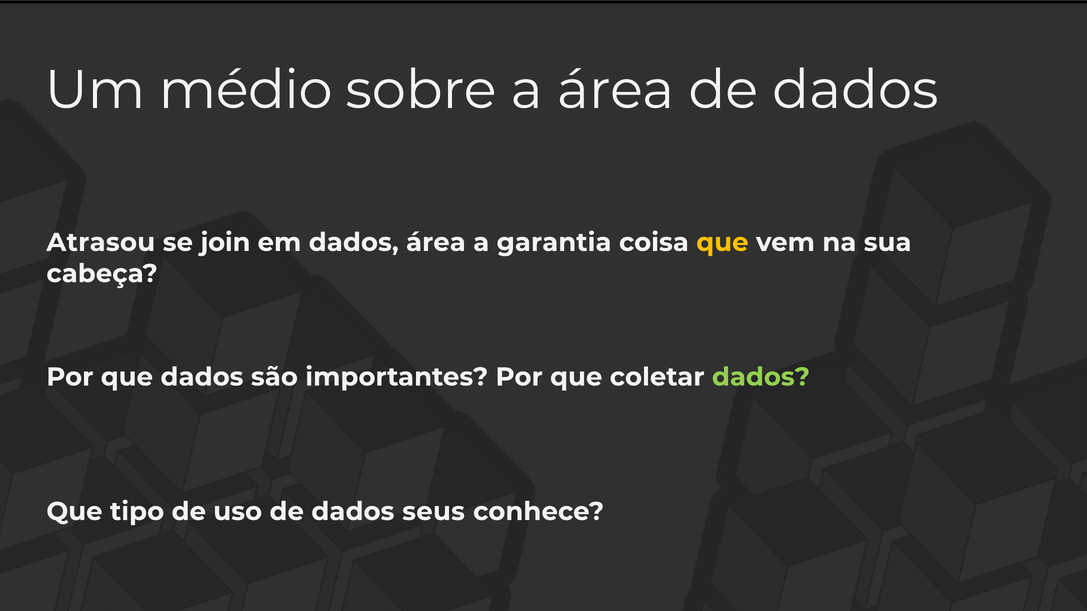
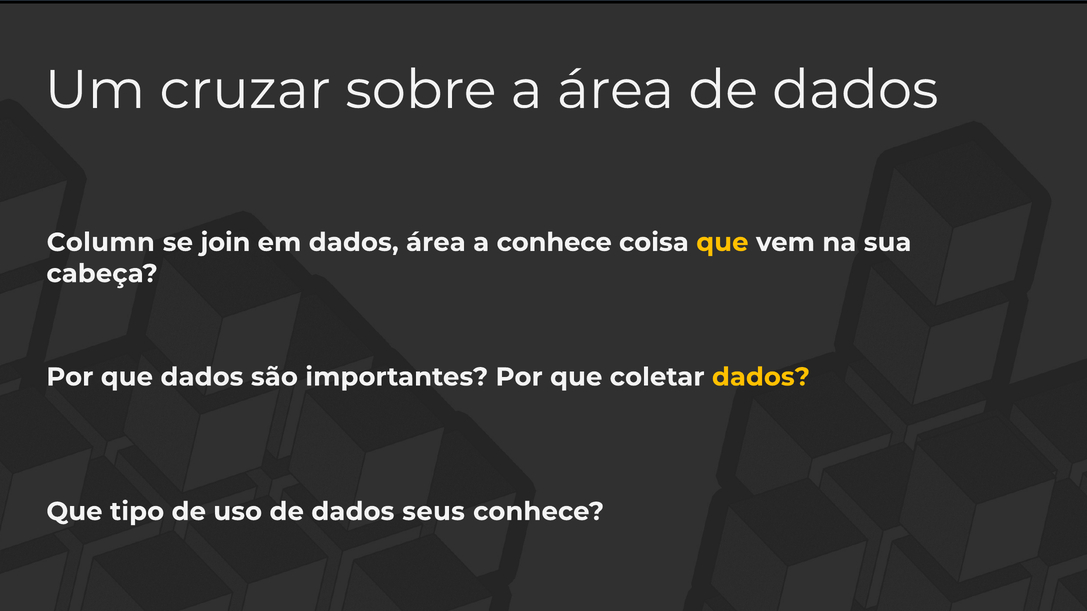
médio: médio -> cruzar (245, 90)
Atrasou: Atrasou -> Column (101, 243)
a garantia: garantia -> conhece (554, 243)
dados colour: light green -> yellow (761, 377)
